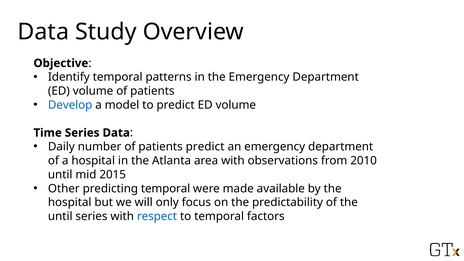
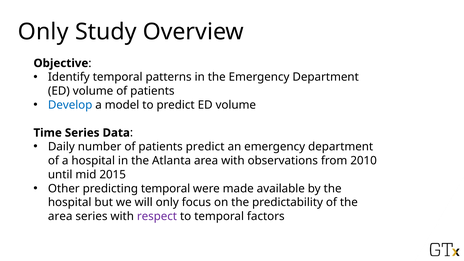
Data: Data -> Only (43, 32)
until: until -> area (60, 216)
respect colour: blue -> purple (157, 216)
